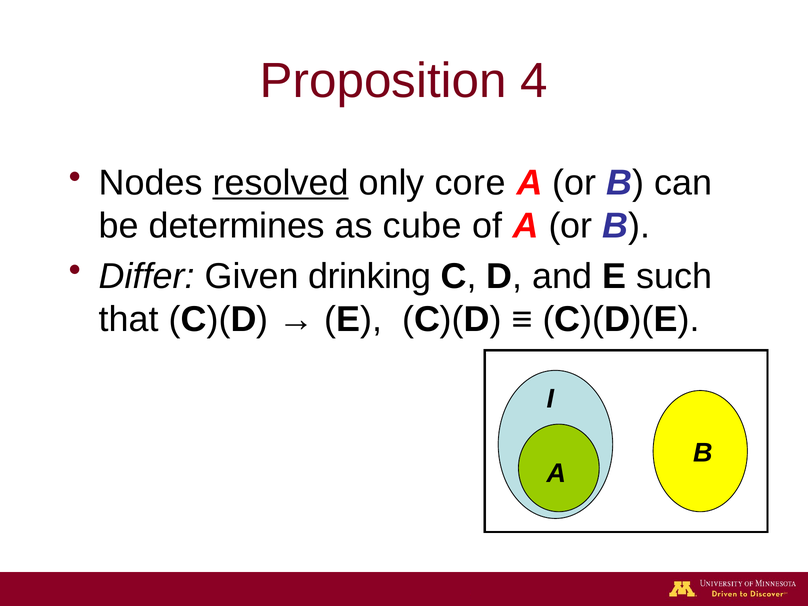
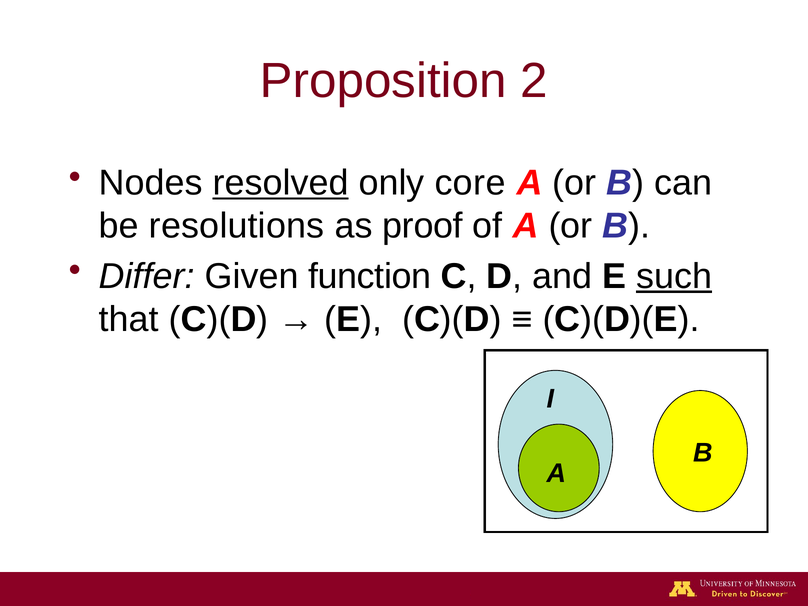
4: 4 -> 2 (534, 81)
determines: determines -> resolutions (237, 226)
cube: cube -> proof (423, 226)
drinking: drinking -> function (370, 276)
such underline: none -> present (674, 276)
